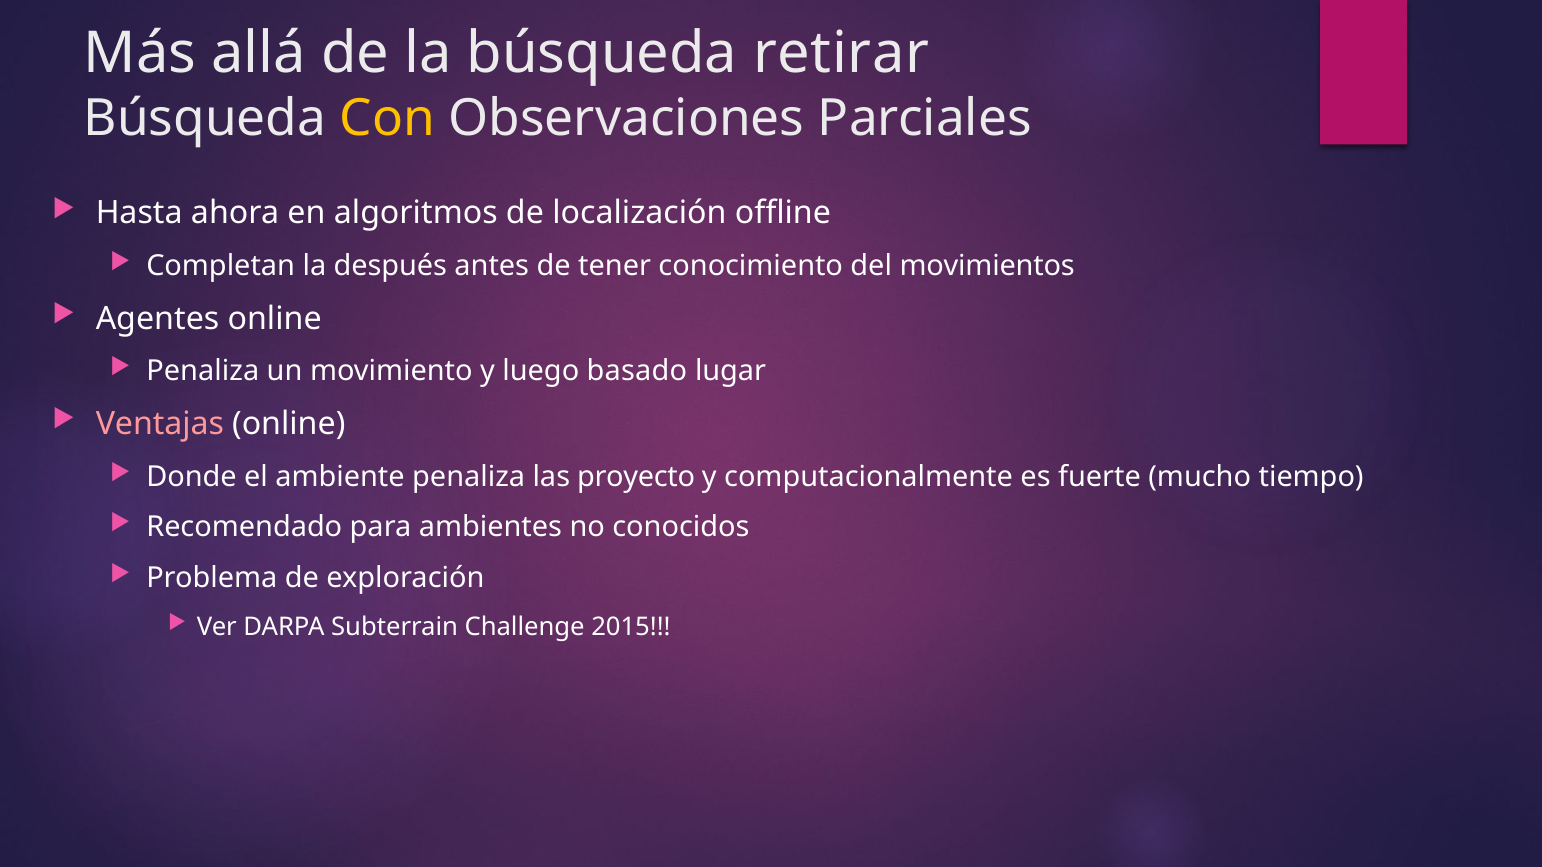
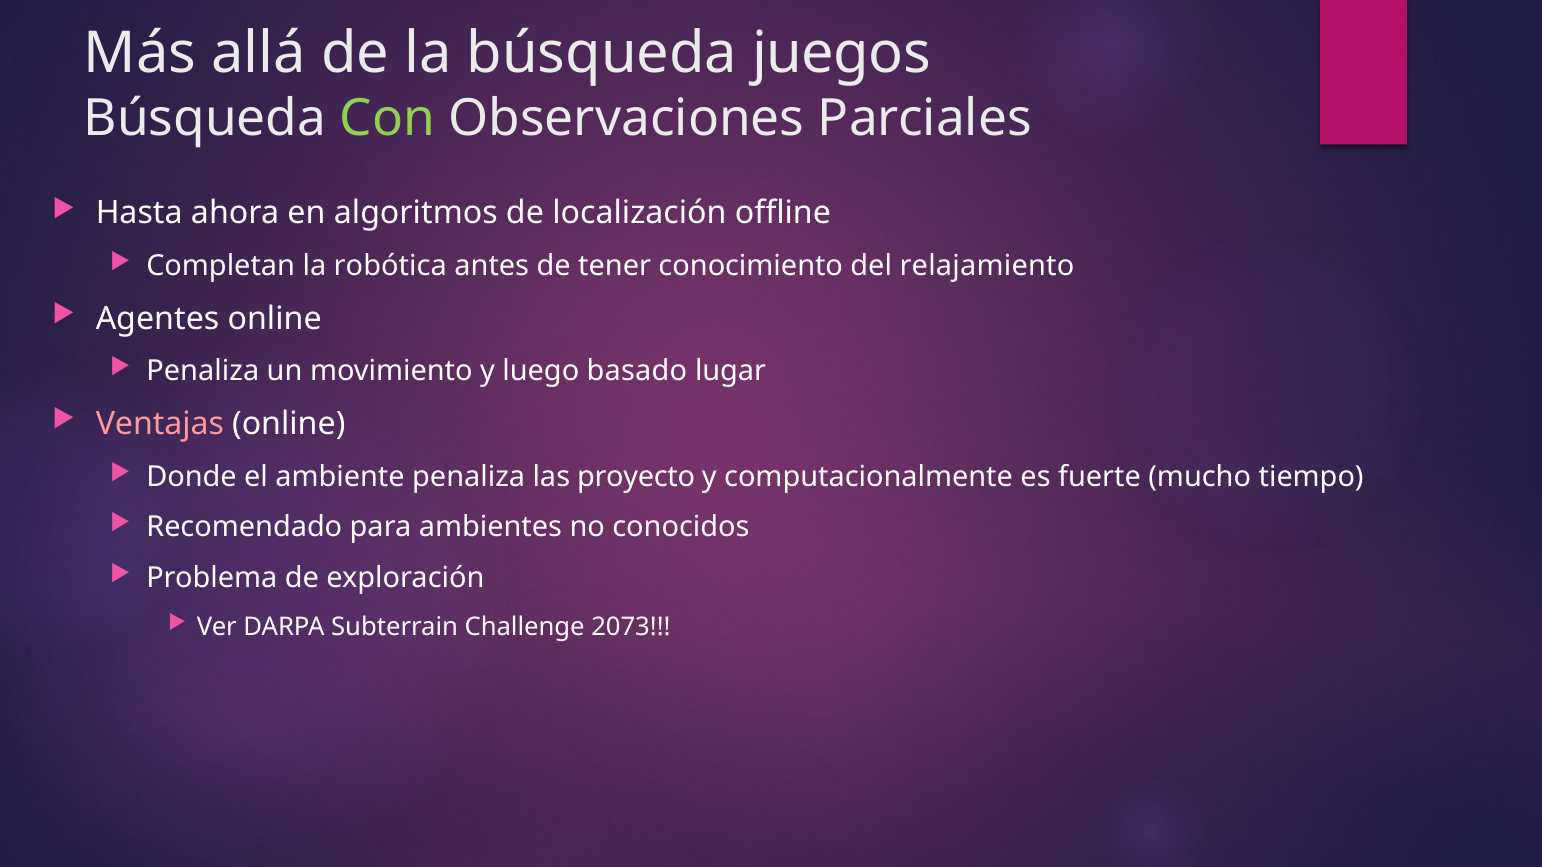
retirar: retirar -> juegos (842, 53)
Con colour: yellow -> light green (387, 119)
después: después -> robótica (390, 266)
movimientos: movimientos -> relajamiento (987, 266)
2015: 2015 -> 2073 (631, 627)
